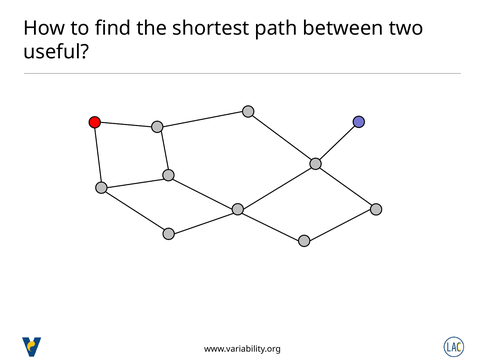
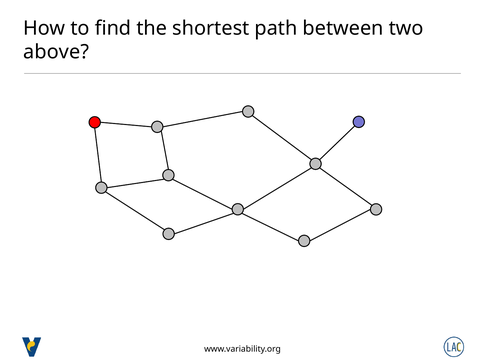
useful: useful -> above (56, 52)
